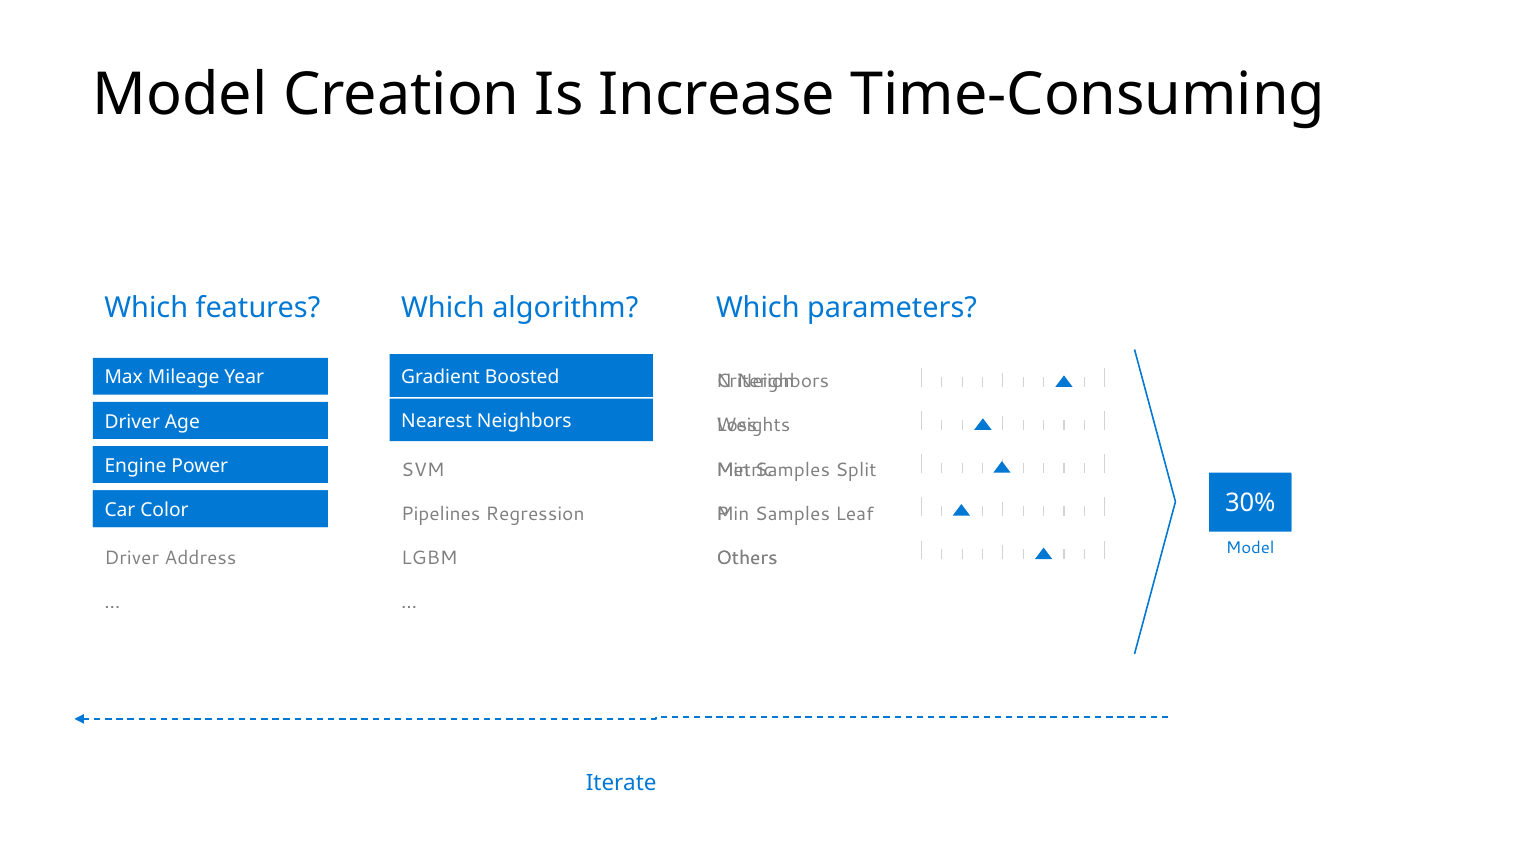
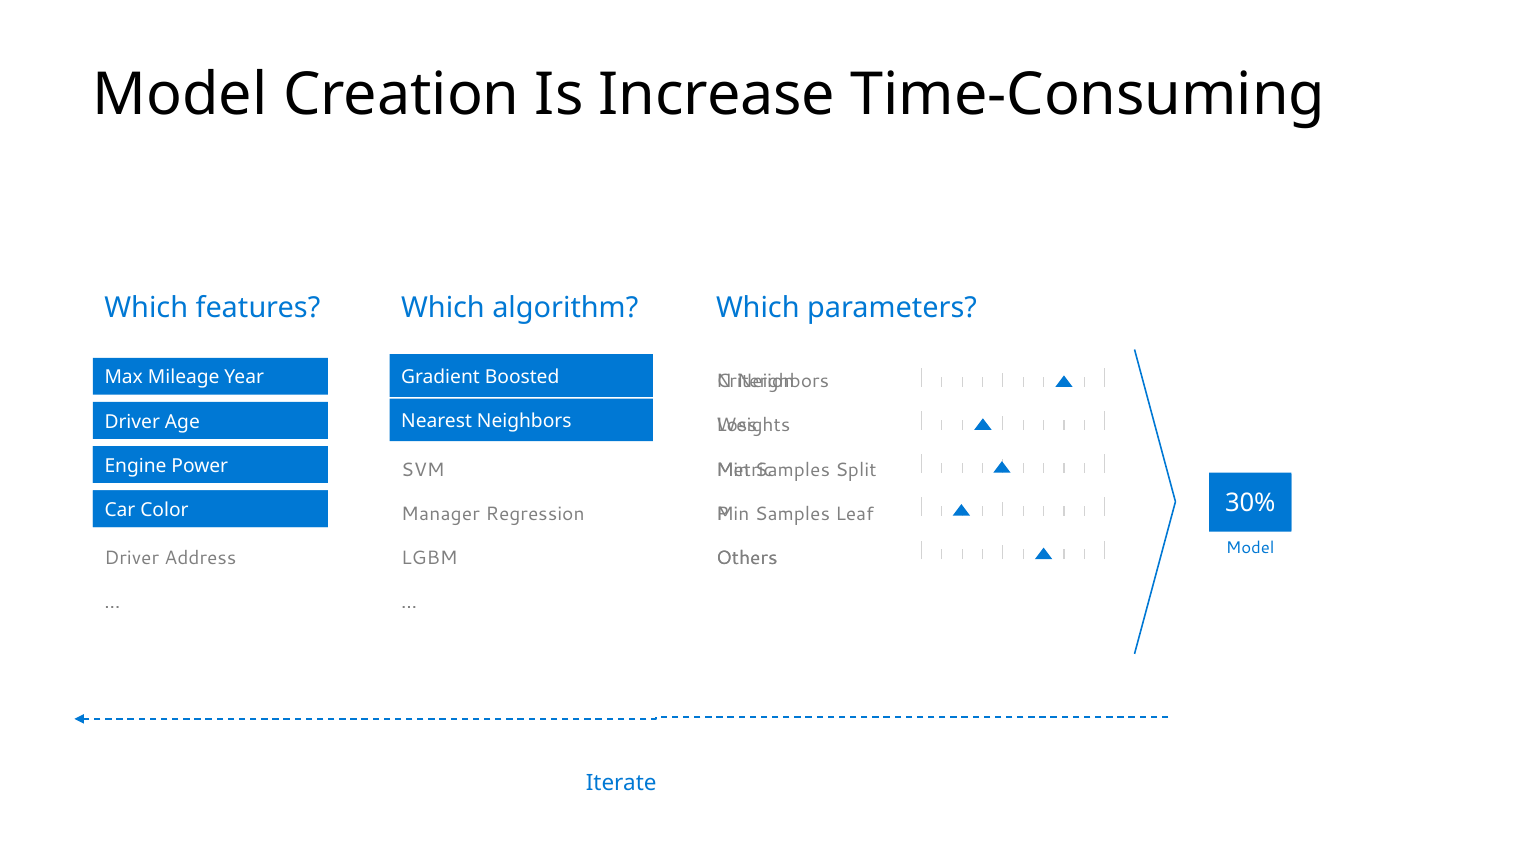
Pipelines: Pipelines -> Manager (441, 514)
